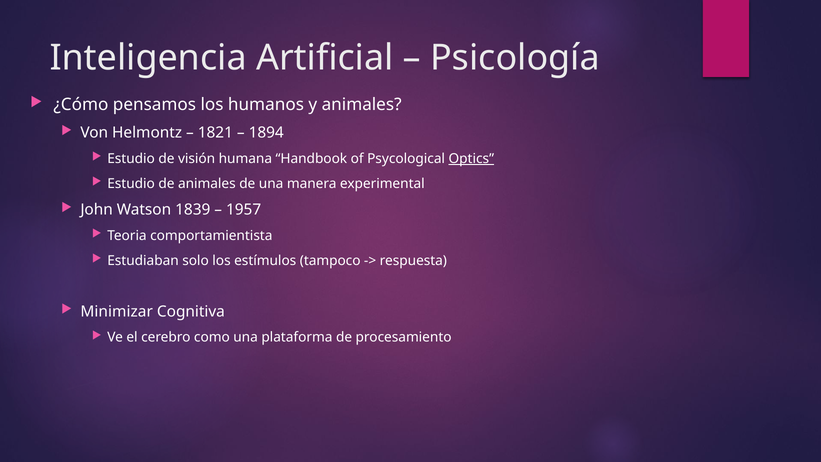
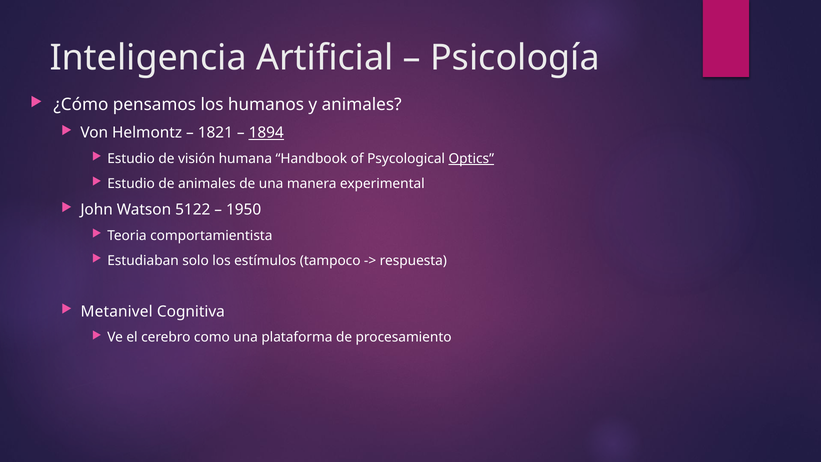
1894 underline: none -> present (266, 133)
1839: 1839 -> 5122 (193, 210)
1957: 1957 -> 1950 (244, 210)
Minimizar: Minimizar -> Metanivel (117, 311)
